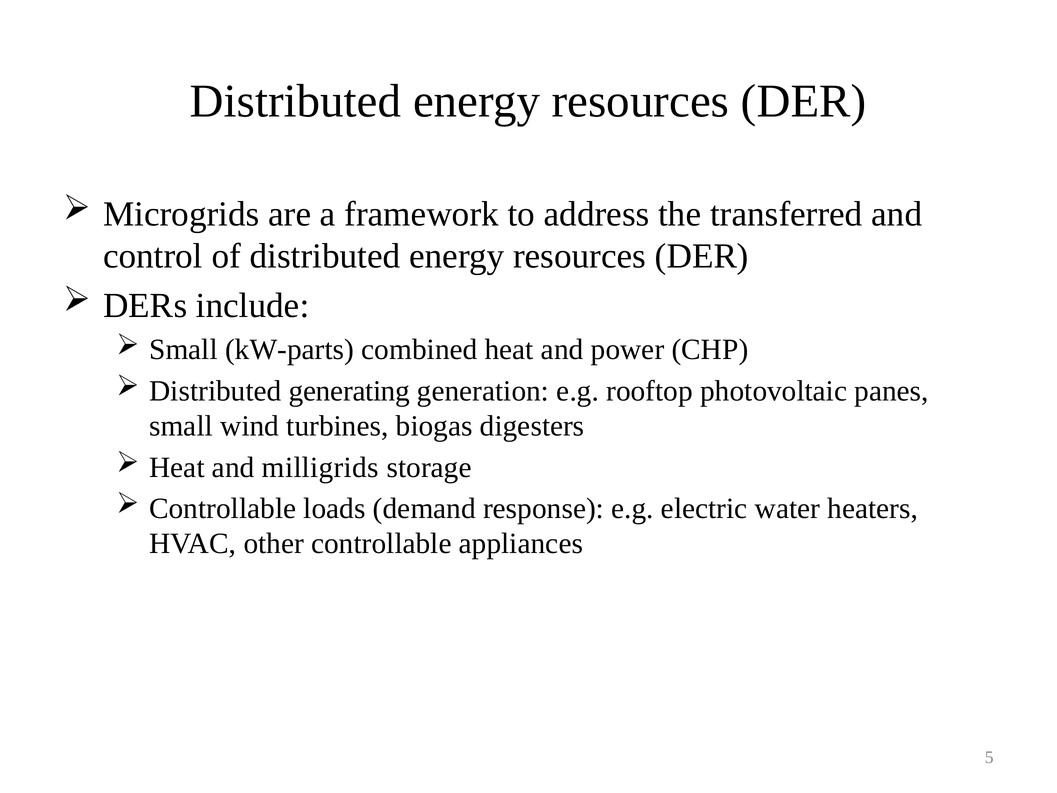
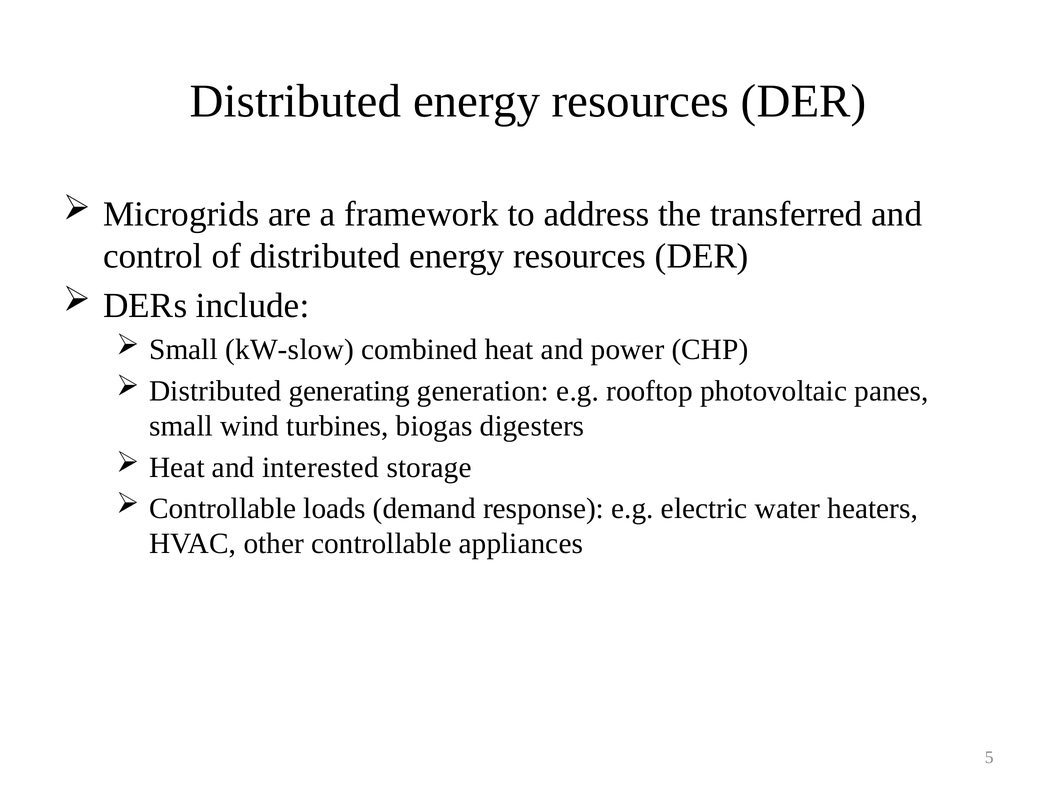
kW-parts: kW-parts -> kW-slow (290, 350)
milligrids: milligrids -> interested (320, 467)
